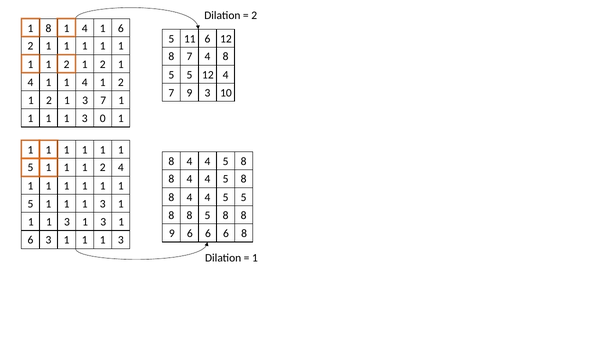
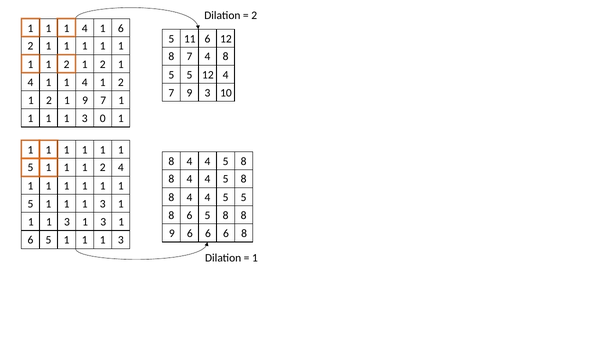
8: 8 -> 1 (49, 28)
2 1 3: 3 -> 9 (85, 100)
8: 8 -> 6 (189, 216)
3: 3 -> 5 (49, 240)
